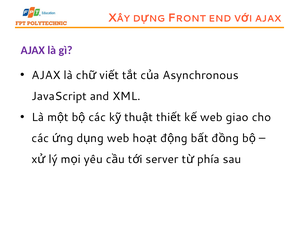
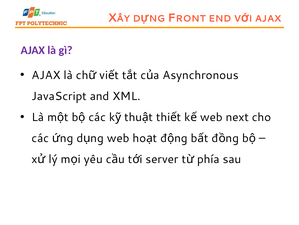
giao: giao -> next (237, 117)
